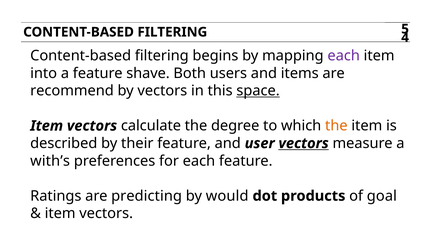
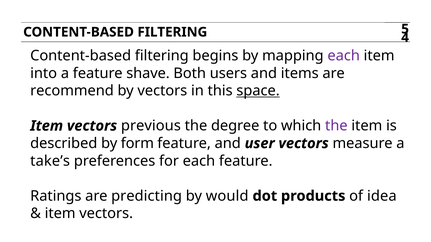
calculate: calculate -> previous (151, 126)
the colour: orange -> purple (336, 126)
their: their -> form (137, 143)
vectors underline: present -> none (304, 143)
with’s: with’s -> take’s (50, 161)
goal: goal -> idea (382, 196)
